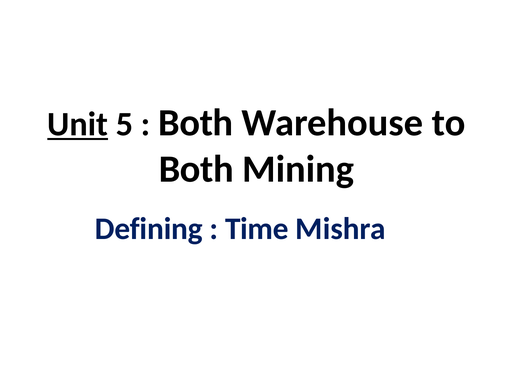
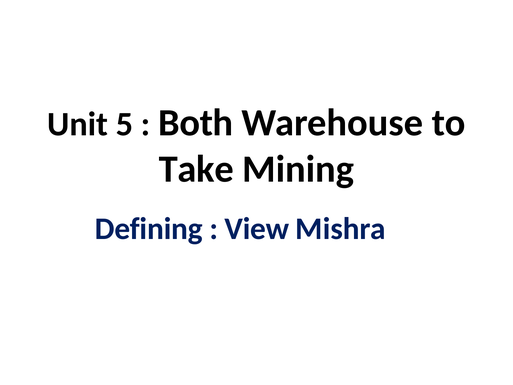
Unit underline: present -> none (78, 124)
Both: Both -> Take (196, 169)
Time: Time -> View (257, 229)
